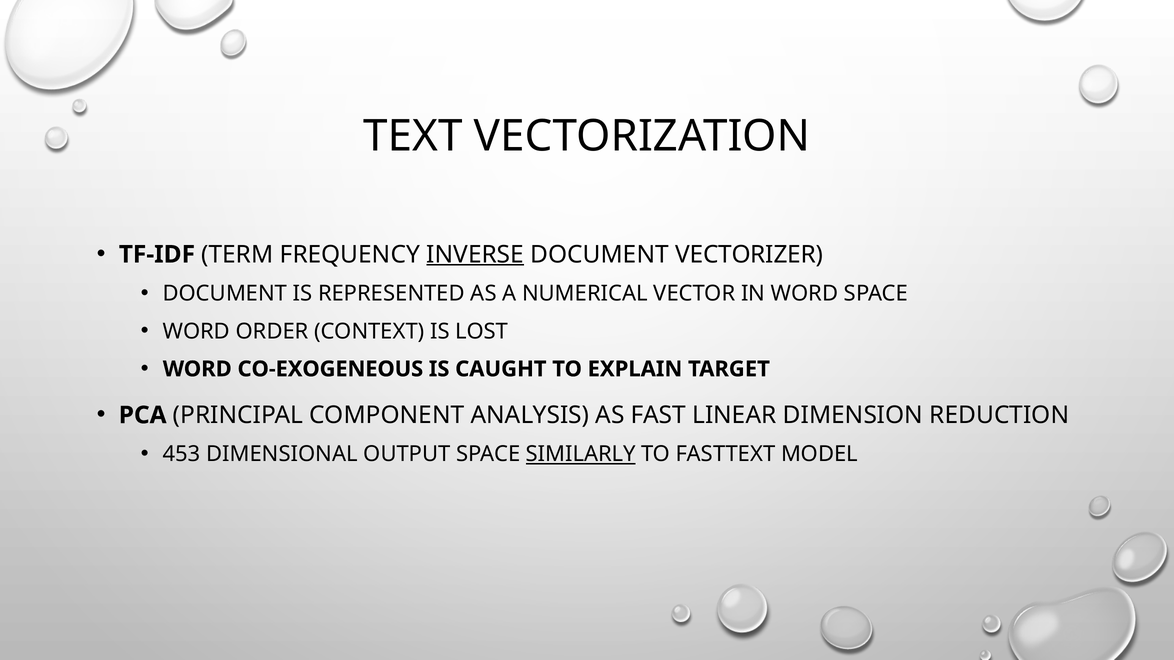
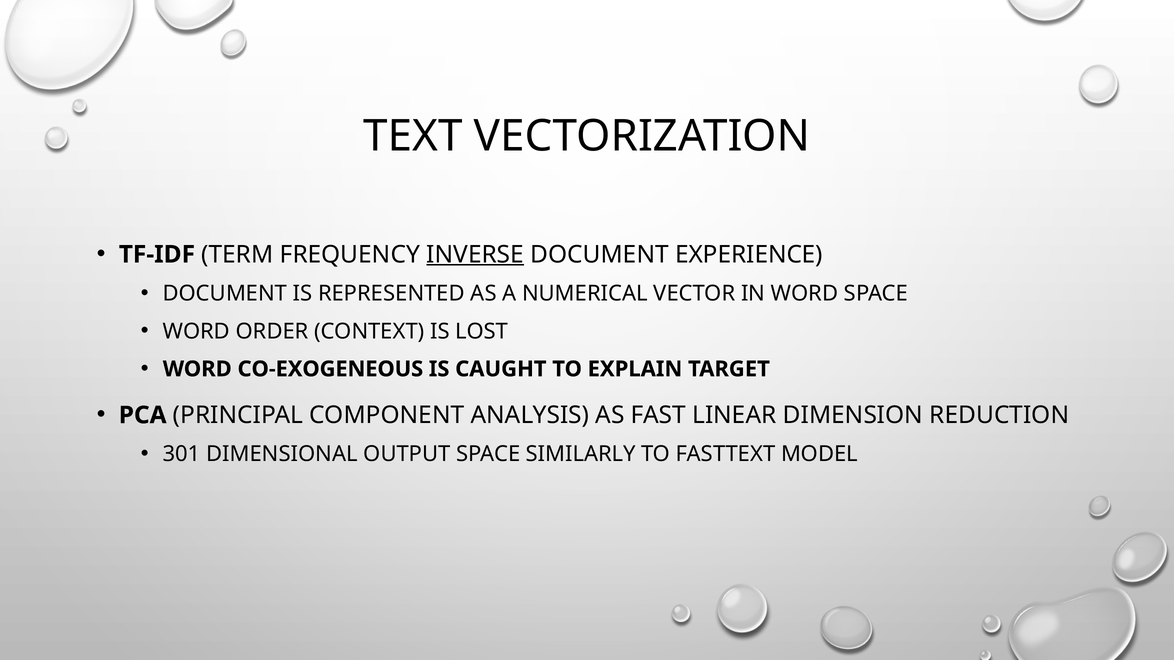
VECTORIZER: VECTORIZER -> EXPERIENCE (749, 255)
453: 453 -> 301 (182, 454)
SIMILARLY underline: present -> none (581, 454)
